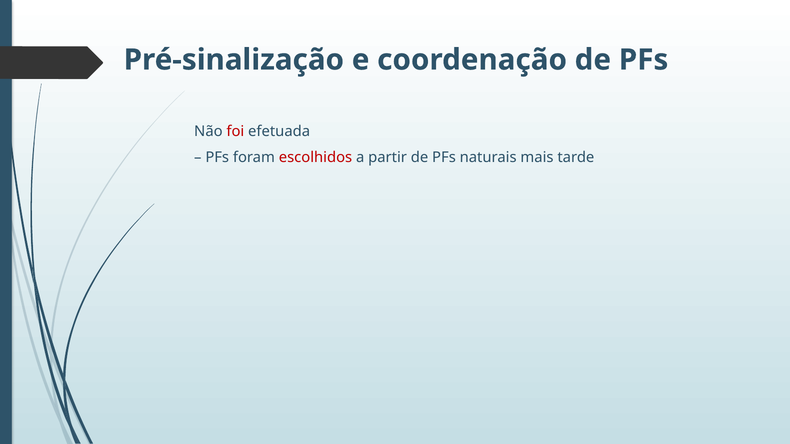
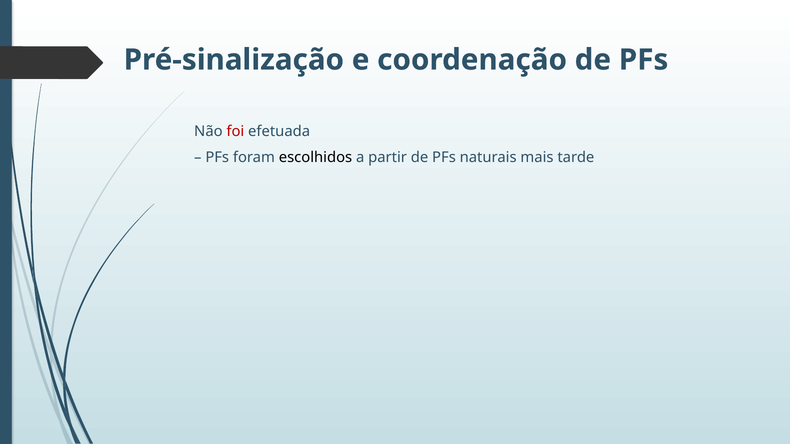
escolhidos colour: red -> black (315, 157)
